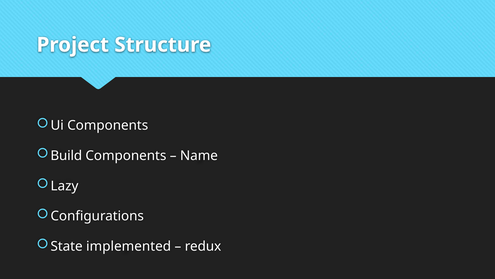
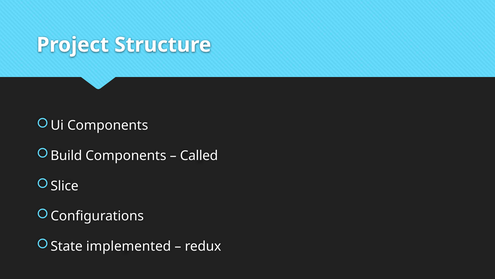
Name: Name -> Called (199, 155)
Lazy: Lazy -> Slice (65, 186)
